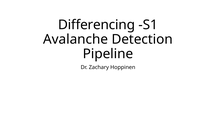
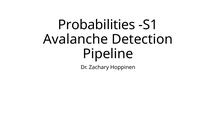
Differencing: Differencing -> Probabilities (97, 25)
